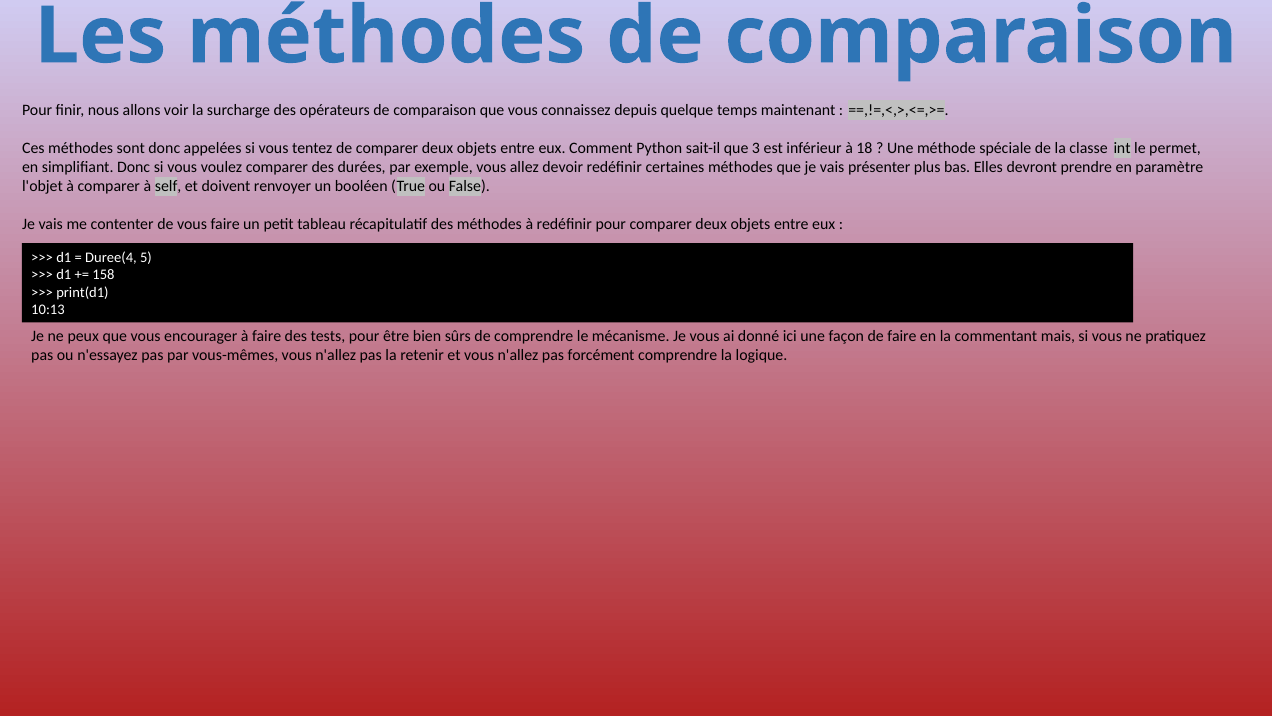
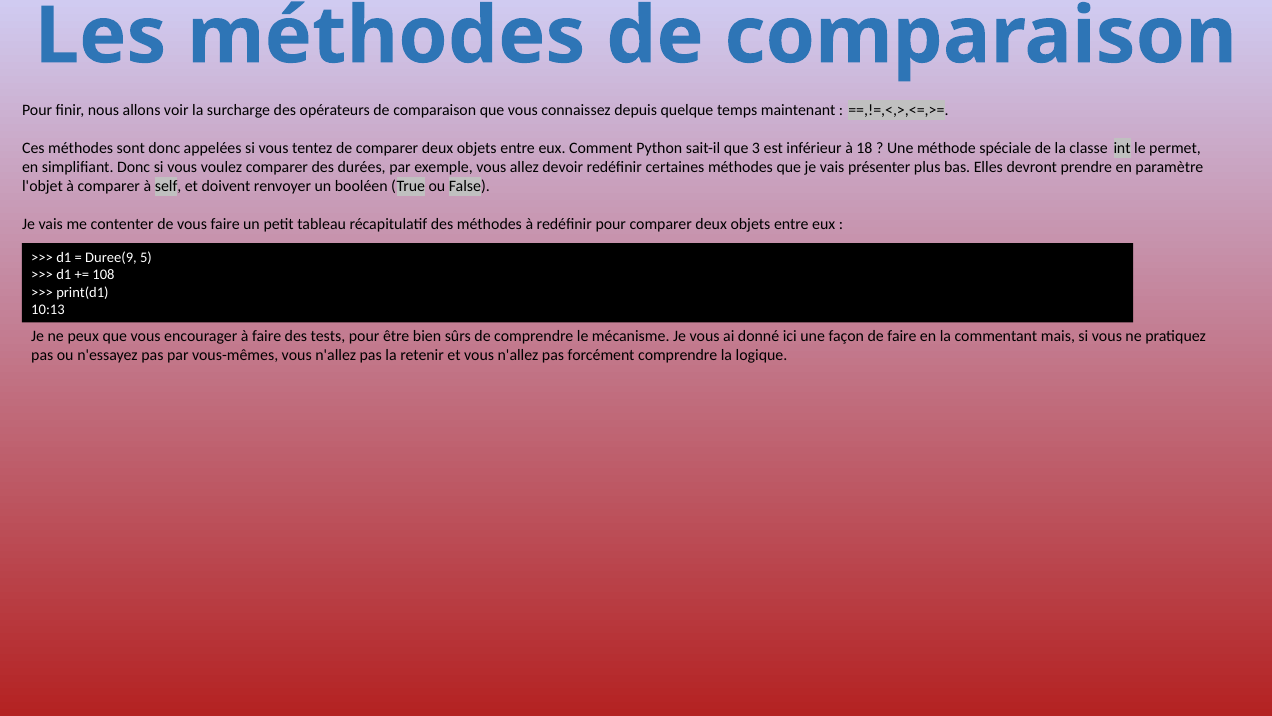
Duree(4: Duree(4 -> Duree(9 (111, 257)
158: 158 -> 108 (104, 275)
